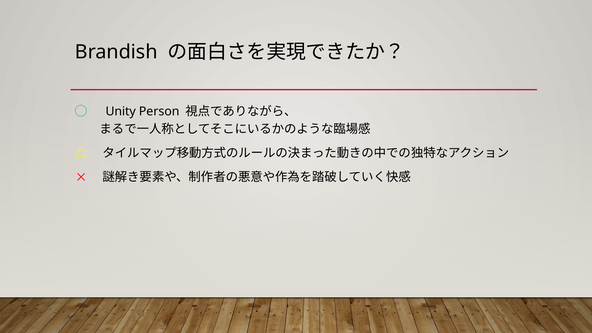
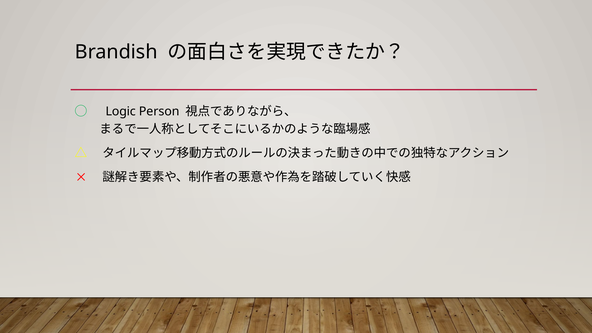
Unity: Unity -> Logic (121, 111)
